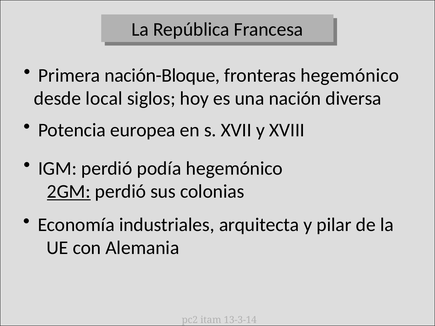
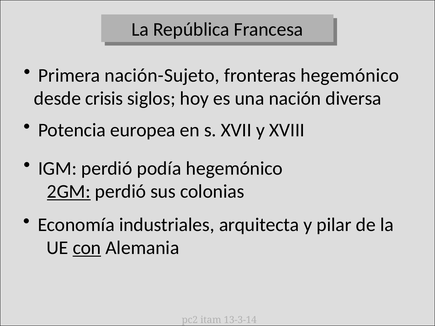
nación-Bloque: nación-Bloque -> nación-Sujeto (162, 75)
local: local -> crisis (104, 99)
con underline: none -> present (87, 248)
